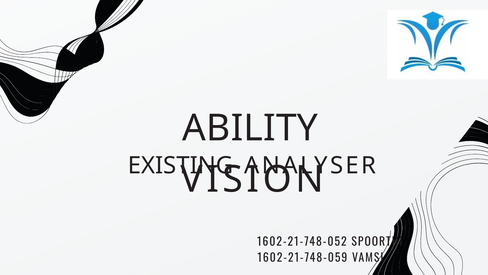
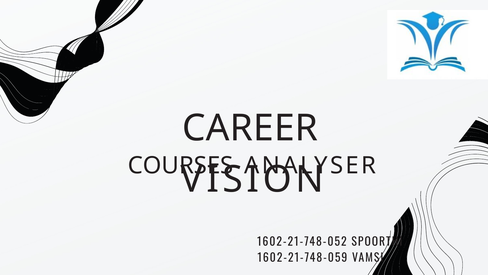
ABILITY: ABILITY -> CAREER (250, 128)
EXISTING: EXISTING -> COURSES (181, 165)
